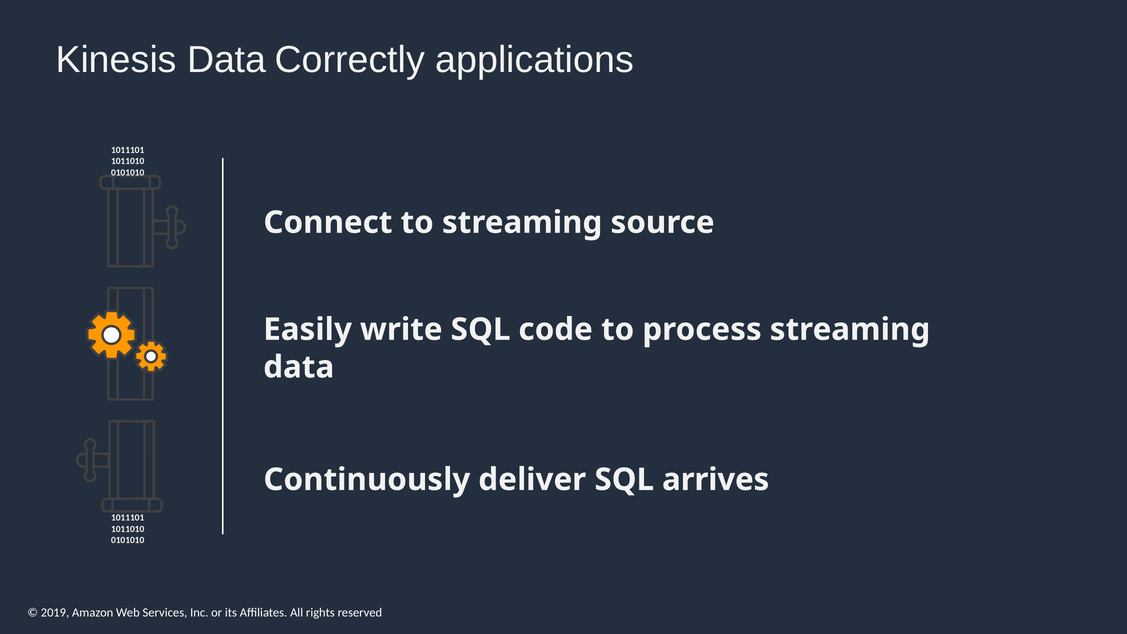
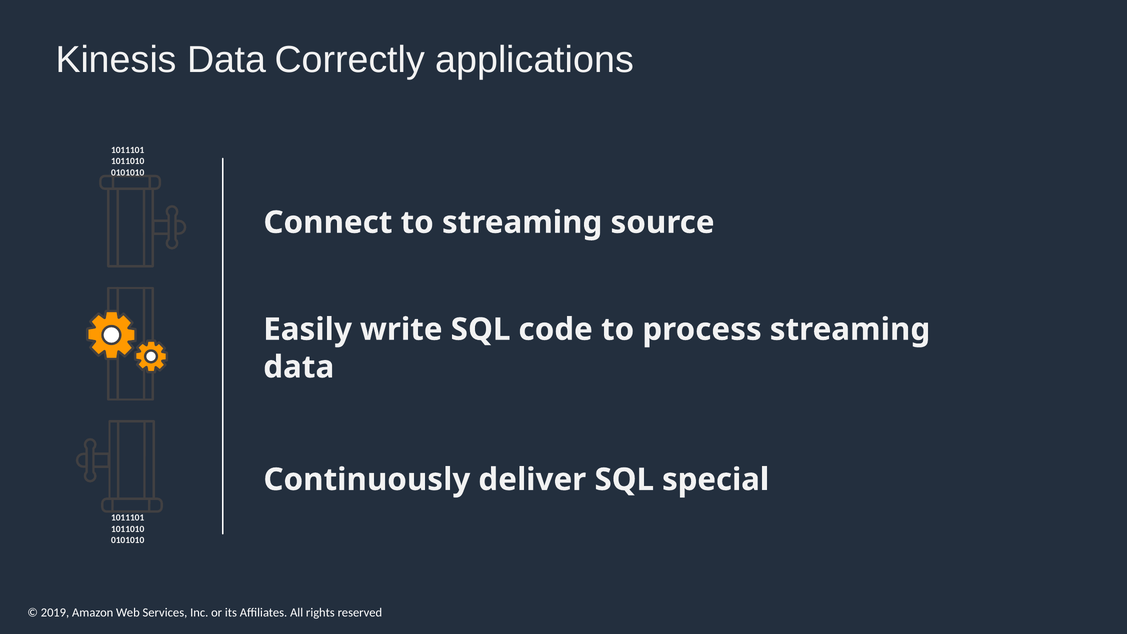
arrives: arrives -> special (716, 480)
